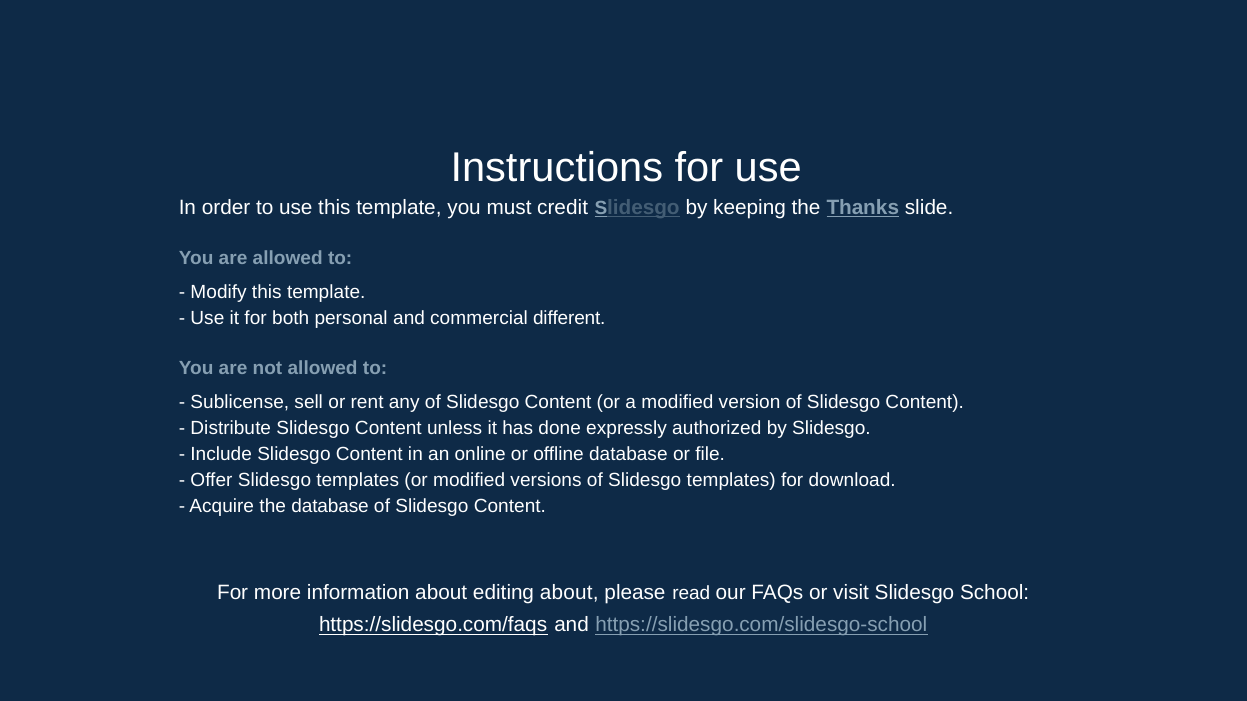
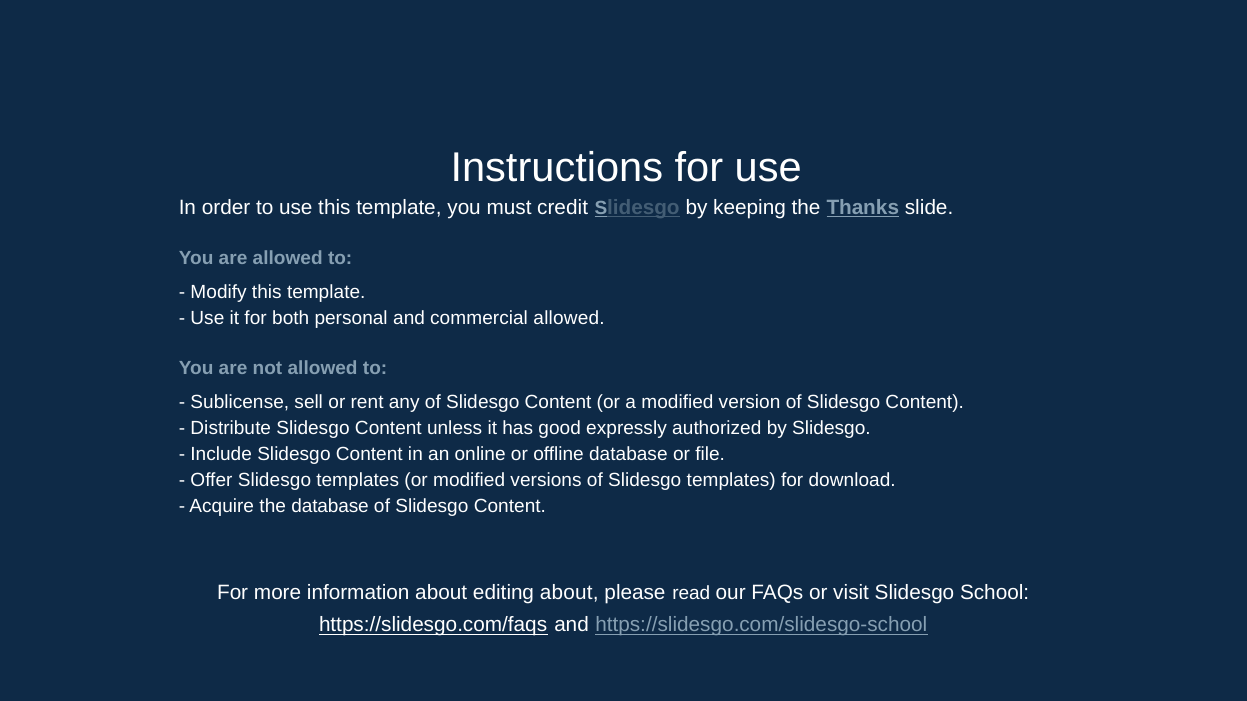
commercial different: different -> allowed (569, 318)
done: done -> good (560, 428)
